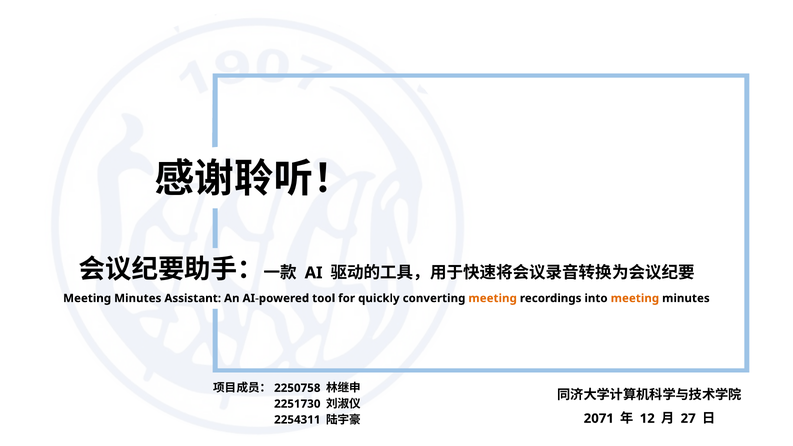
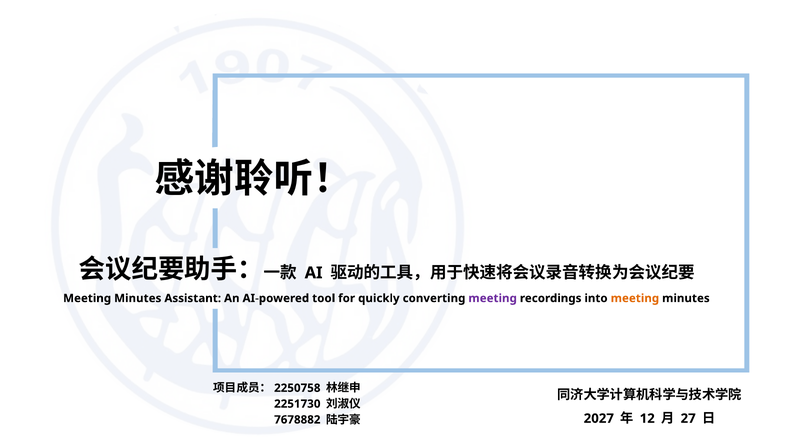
meeting colour: orange -> purple (493, 298)
2071: 2071 -> 2027 (599, 419)
2254311: 2254311 -> 7678882 (297, 420)
